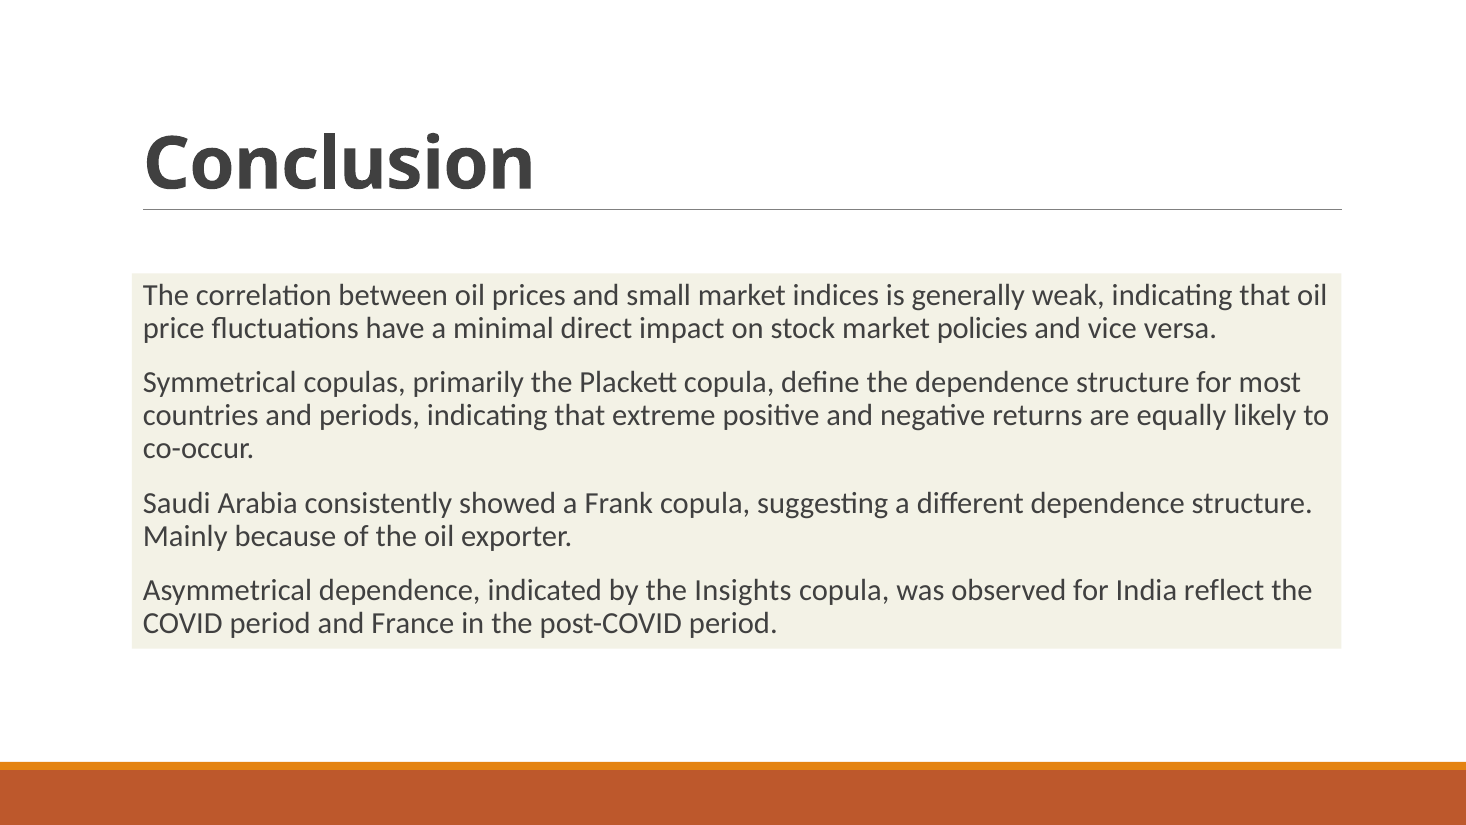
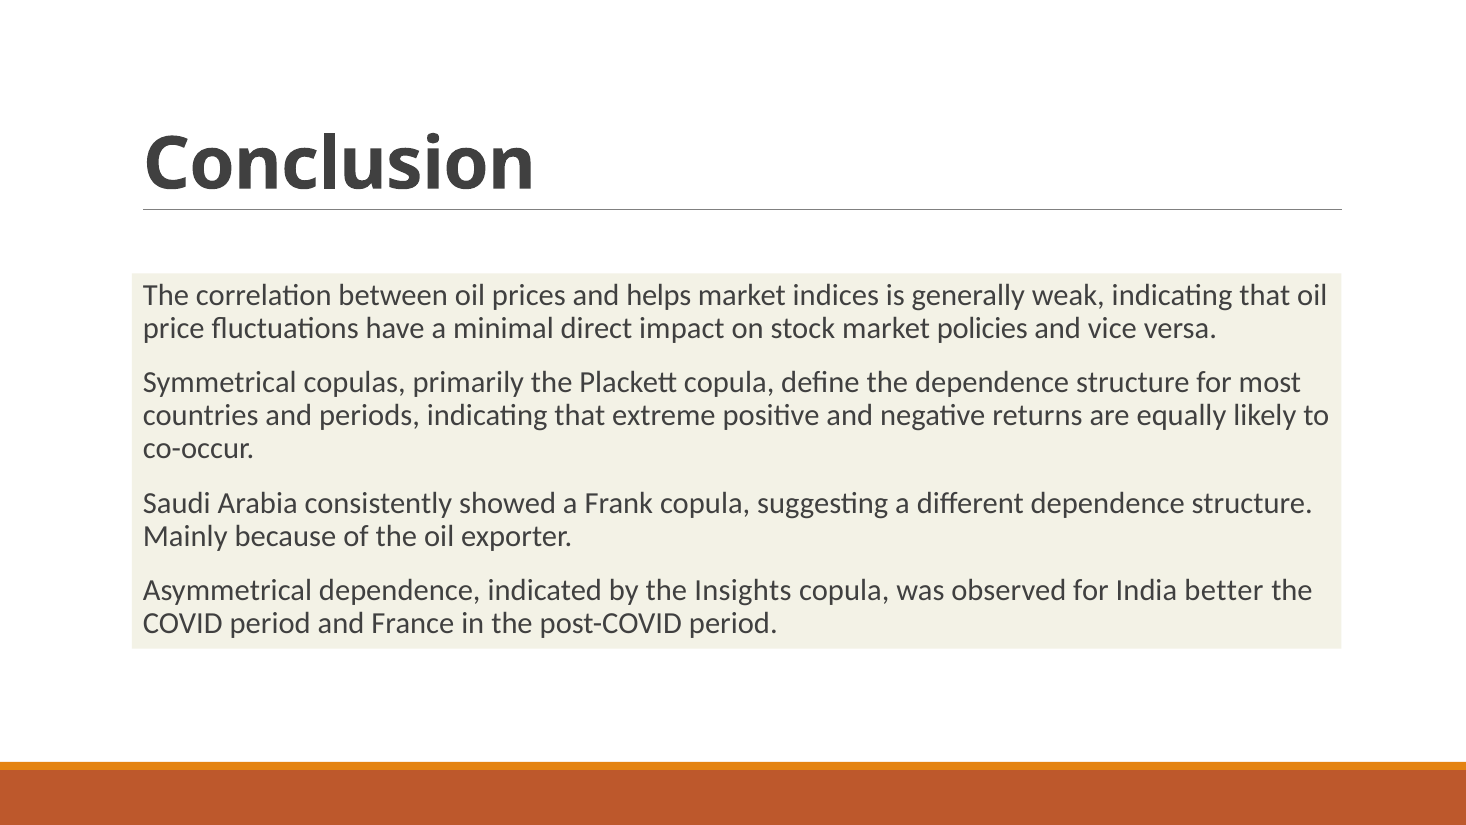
small: small -> helps (659, 295)
reflect: reflect -> better (1224, 590)
